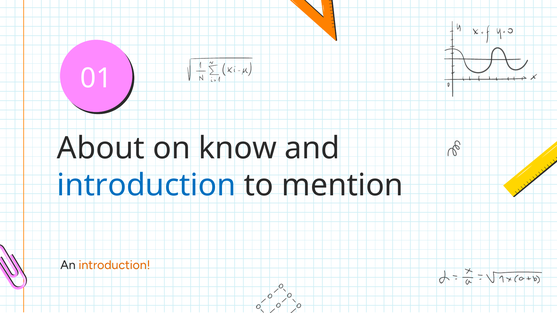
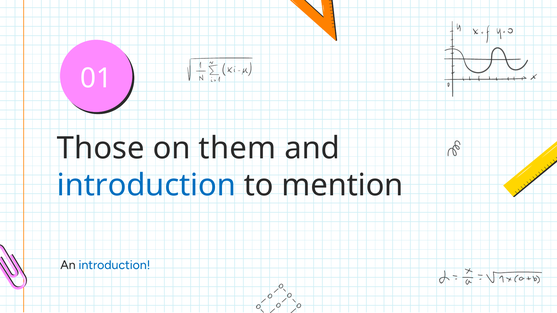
About: About -> Those (101, 148)
know: know -> them (237, 148)
introduction colour: orange -> blue (114, 265)
